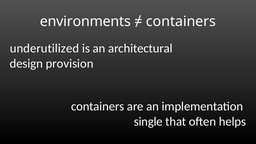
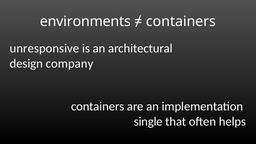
underutilized: underutilized -> unresponsive (44, 48)
provision: provision -> company (70, 63)
